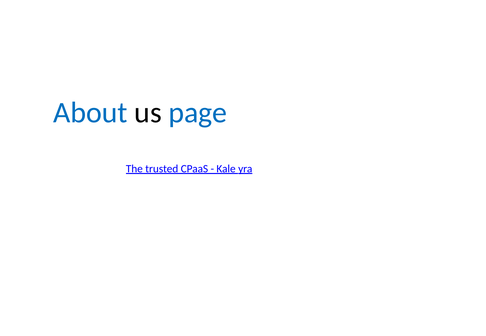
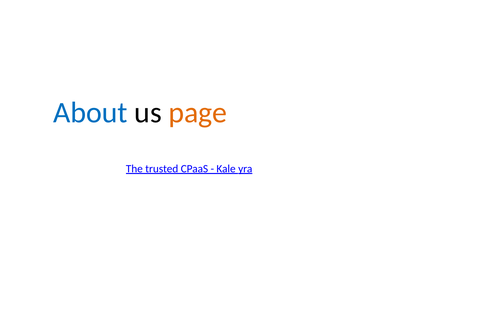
page colour: blue -> orange (198, 113)
